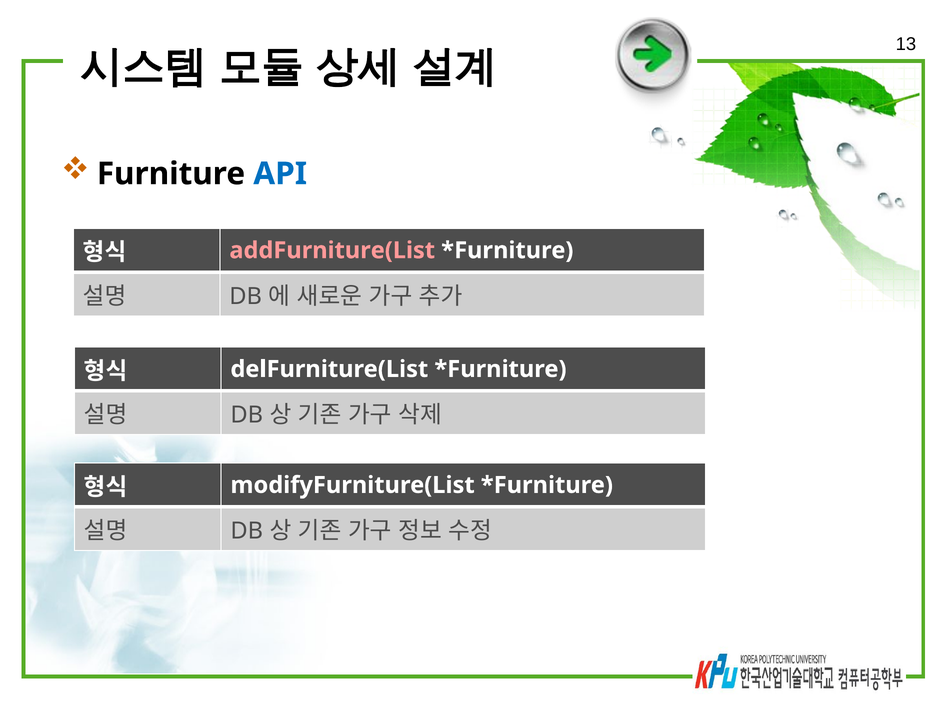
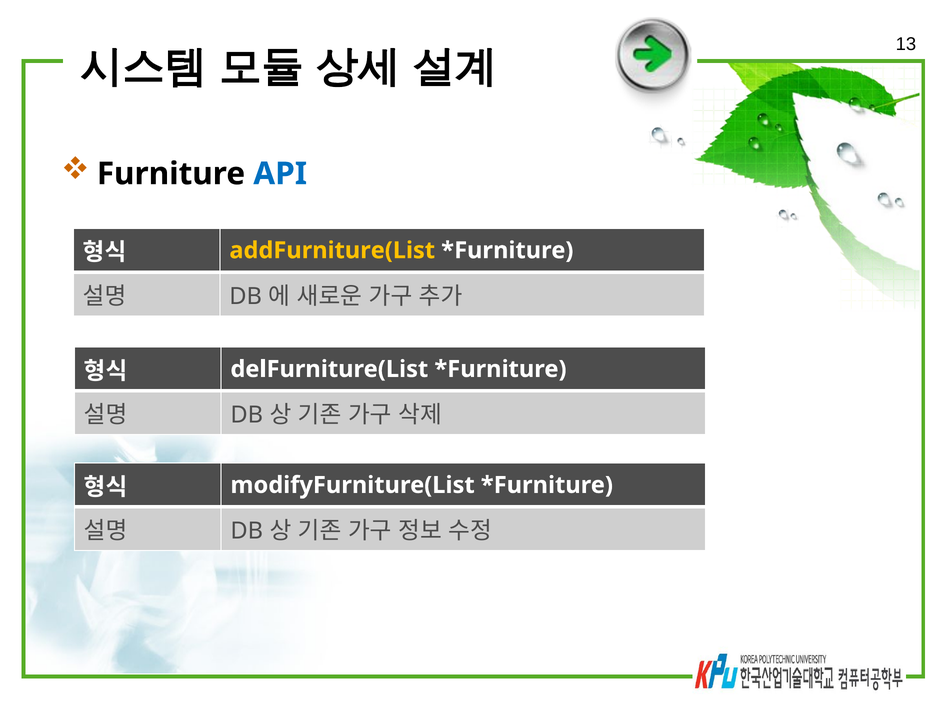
addFurniture(List colour: pink -> yellow (332, 251)
